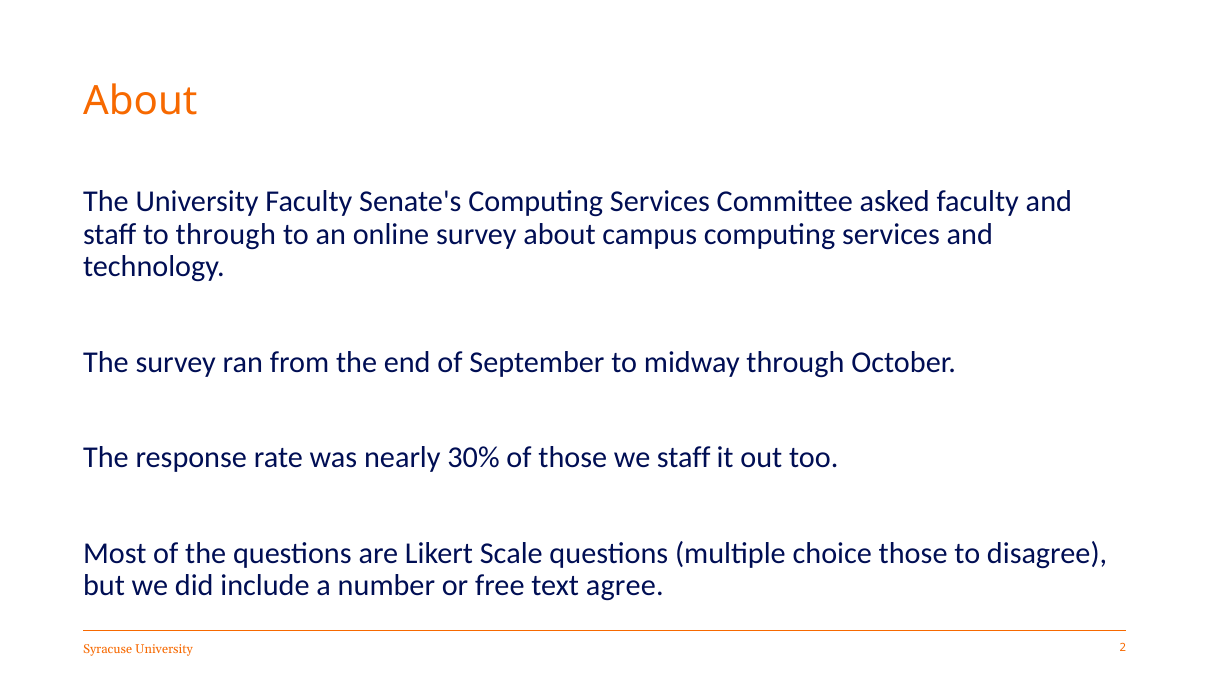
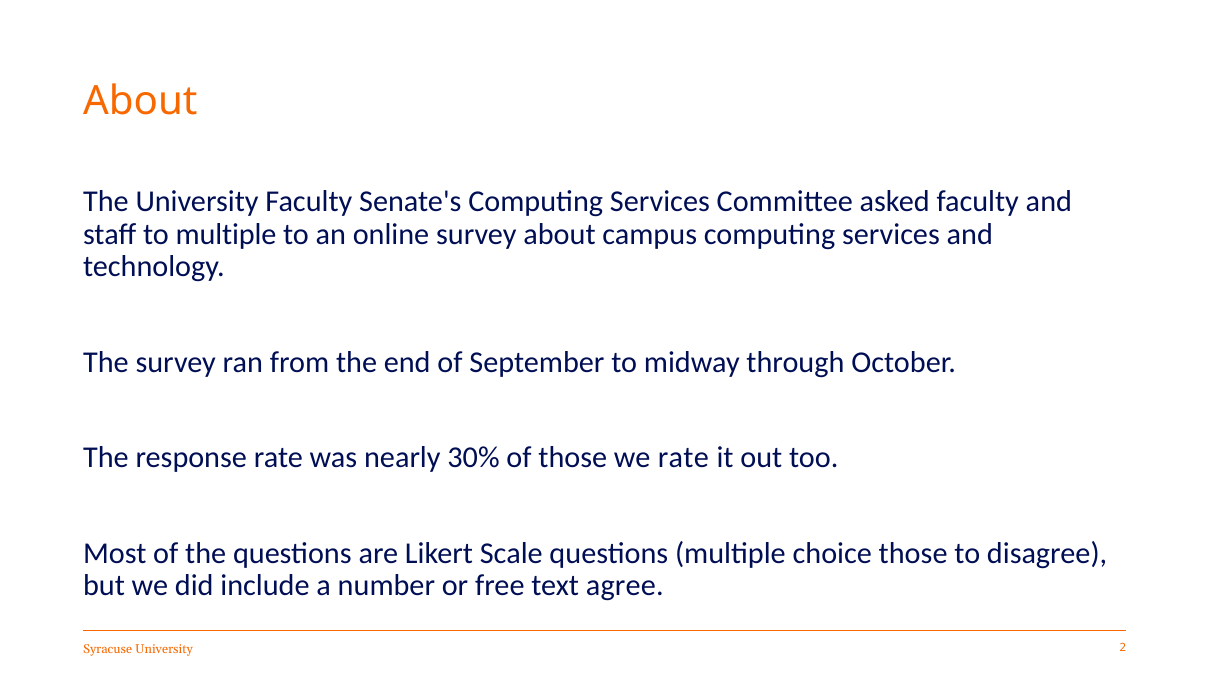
to through: through -> multiple (226, 234)
we staff: staff -> rate (683, 458)
